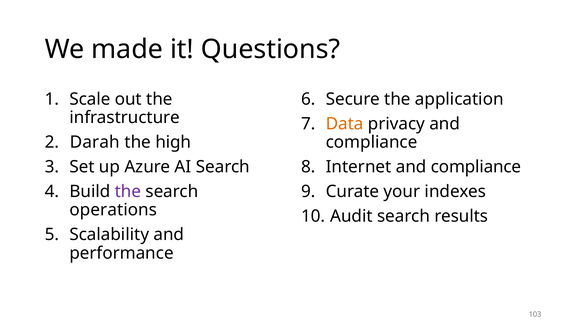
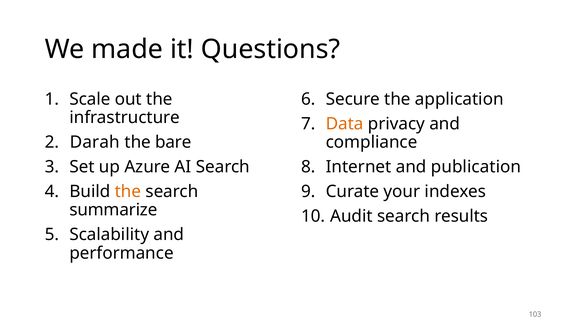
high: high -> bare (173, 142)
compliance: compliance -> publication (476, 167)
the colour: purple -> orange (128, 191)
operations: operations -> summarize (113, 210)
